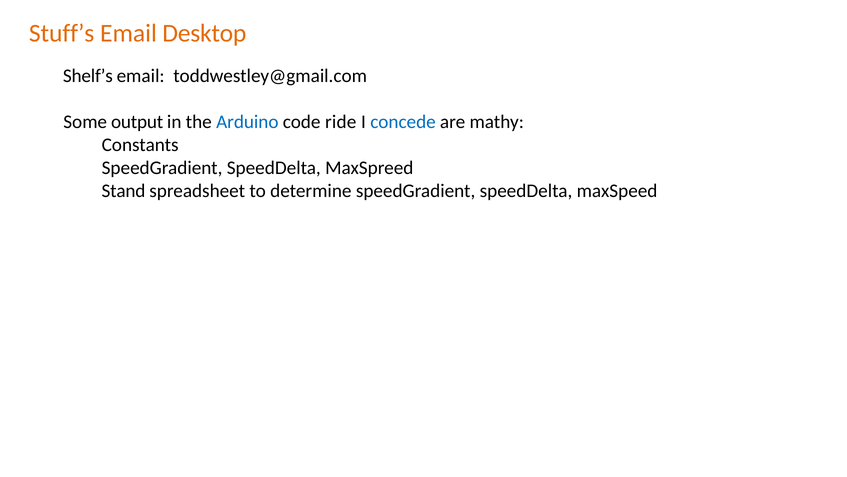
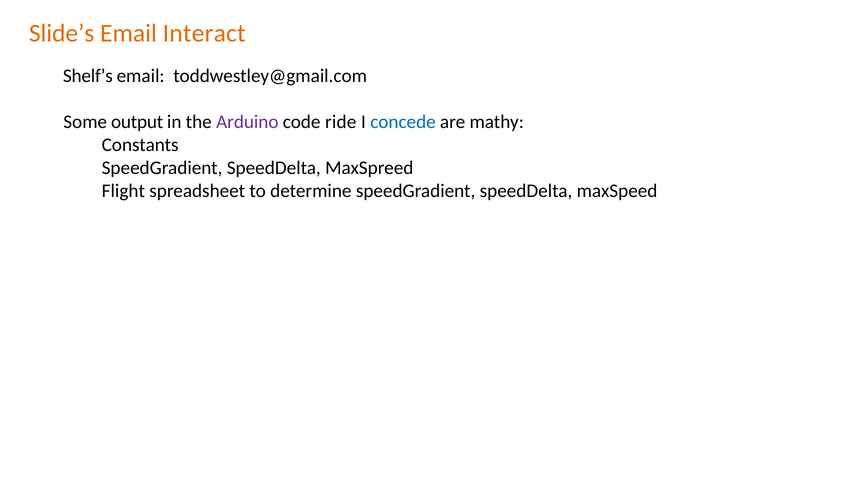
Stuff’s: Stuff’s -> Slide’s (62, 33)
Desktop: Desktop -> Interact (204, 33)
Arduino colour: blue -> purple (247, 122)
Stand: Stand -> Flight (123, 191)
